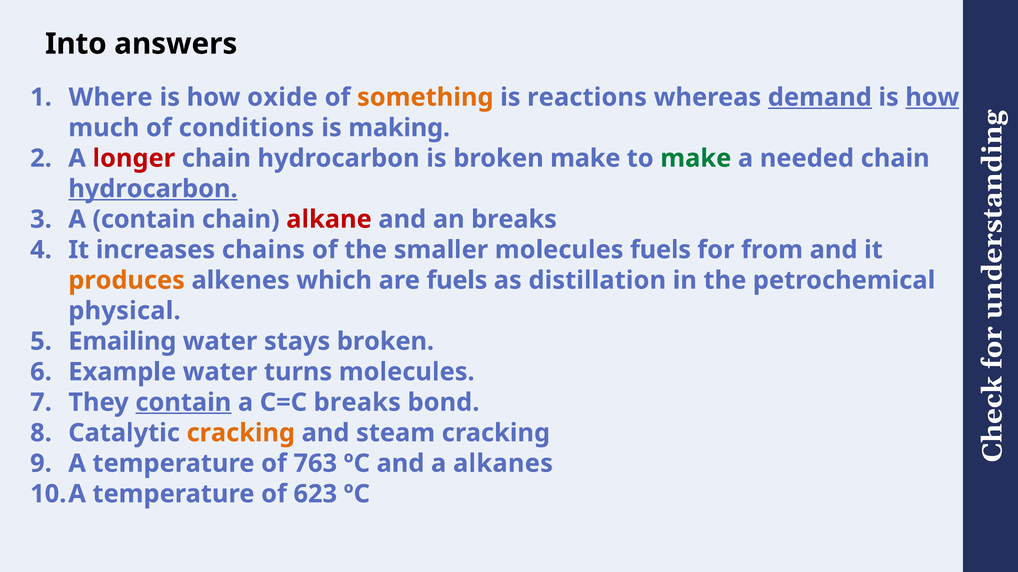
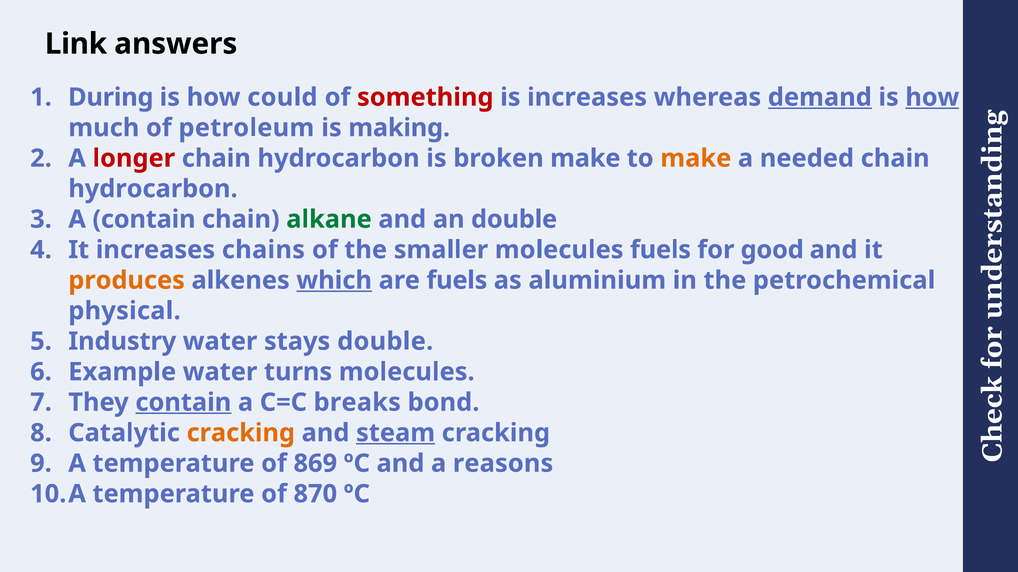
Into: Into -> Link (76, 44)
Where: Where -> During (111, 97)
oxide: oxide -> could (282, 97)
something colour: orange -> red (425, 97)
is reactions: reactions -> increases (587, 97)
conditions: conditions -> petroleum (246, 128)
make colour: green -> orange (696, 158)
hydrocarbon underline: present -> none (153, 189)
alkane colour: red -> green (329, 220)
an breaks: breaks -> double (514, 220)
from: from -> good (772, 250)
which underline: none -> present (334, 281)
distillation: distillation -> aluminium (597, 281)
Emailing: Emailing -> Industry (122, 342)
stays broken: broken -> double (385, 342)
steam underline: none -> present (396, 433)
763: 763 -> 869 (315, 464)
alkanes: alkanes -> reasons (503, 464)
623: 623 -> 870 (315, 494)
